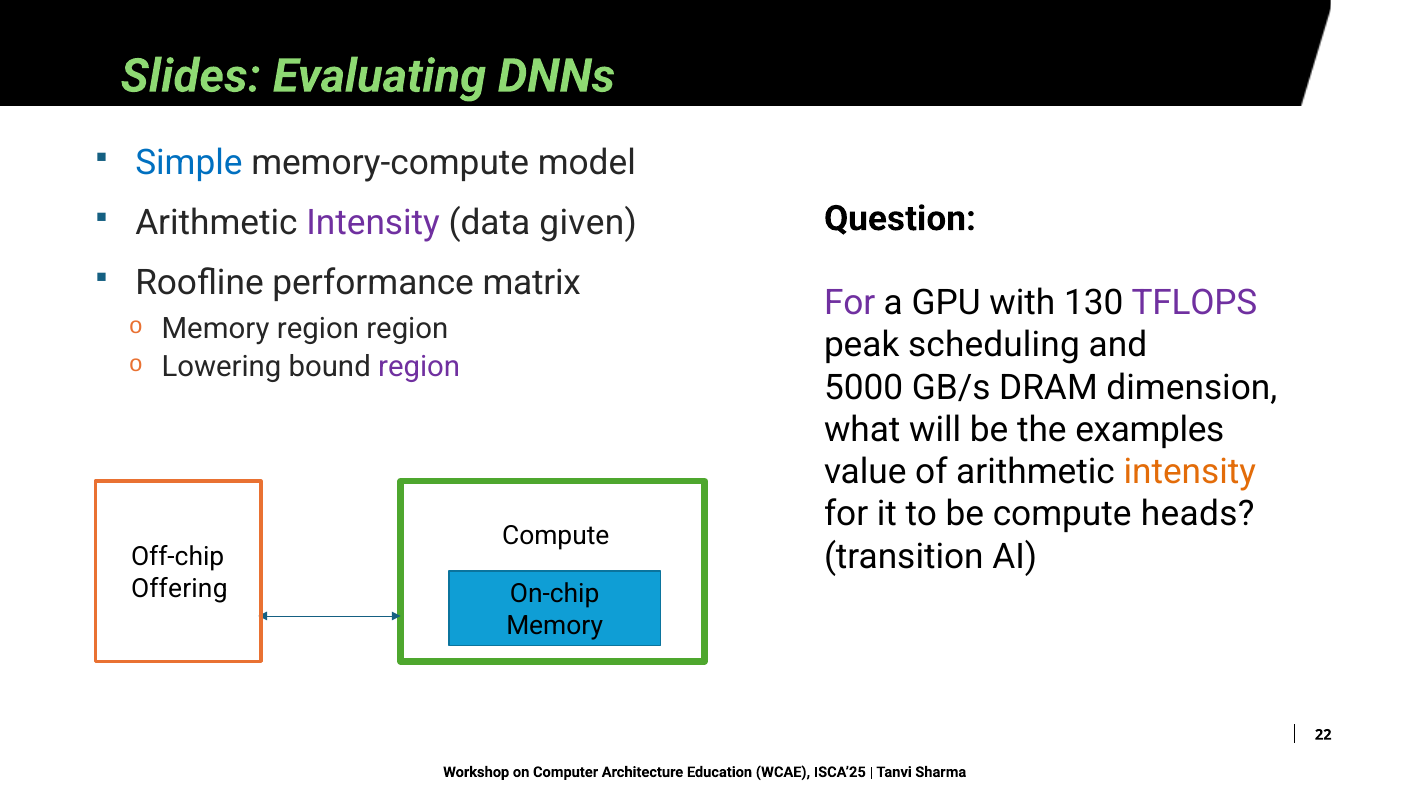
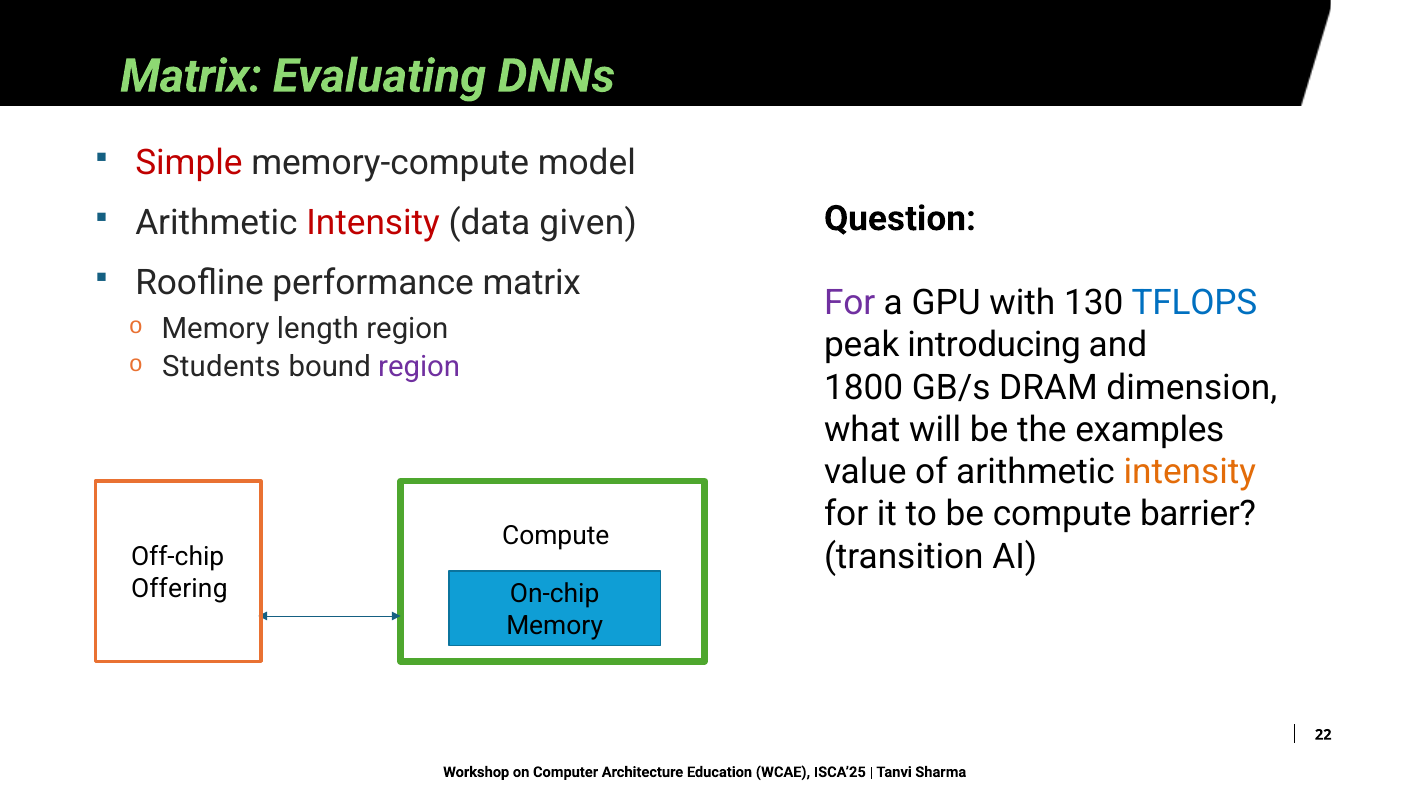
Slides: Slides -> Matrix (191, 76)
Simple colour: blue -> red (189, 163)
Intensity colour: purple -> red (373, 223)
TFLOPS colour: purple -> blue (1194, 303)
Memory region: region -> length (318, 329)
scheduling: scheduling -> introducing (994, 346)
Lowering: Lowering -> Students (221, 367)
5000: 5000 -> 1800 (864, 388)
heads: heads -> barrier (1198, 515)
